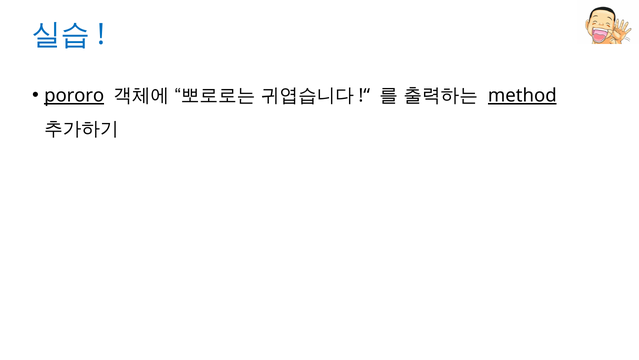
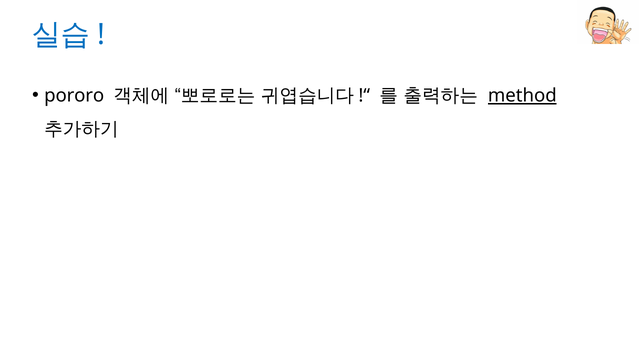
pororo underline: present -> none (74, 96)
